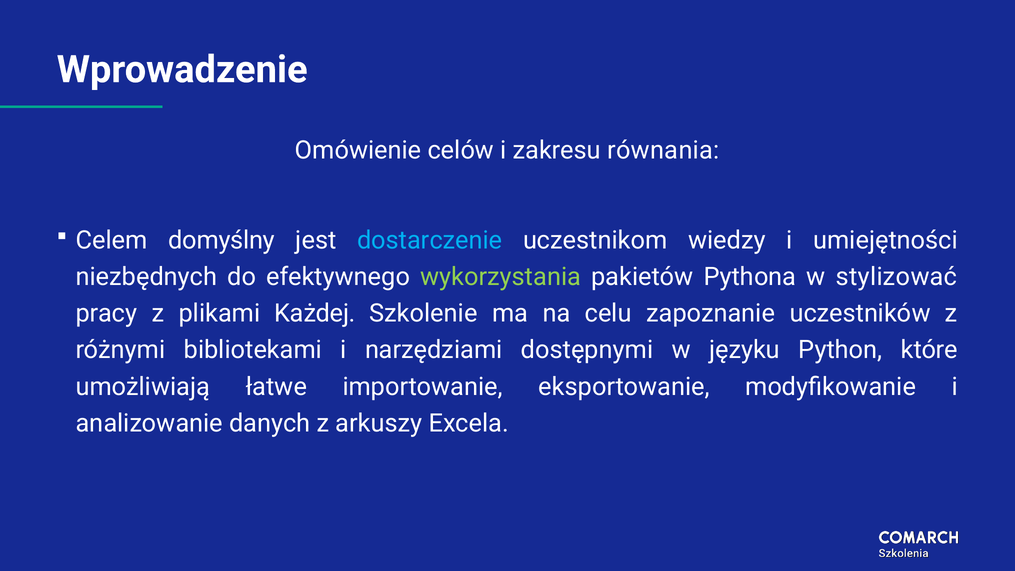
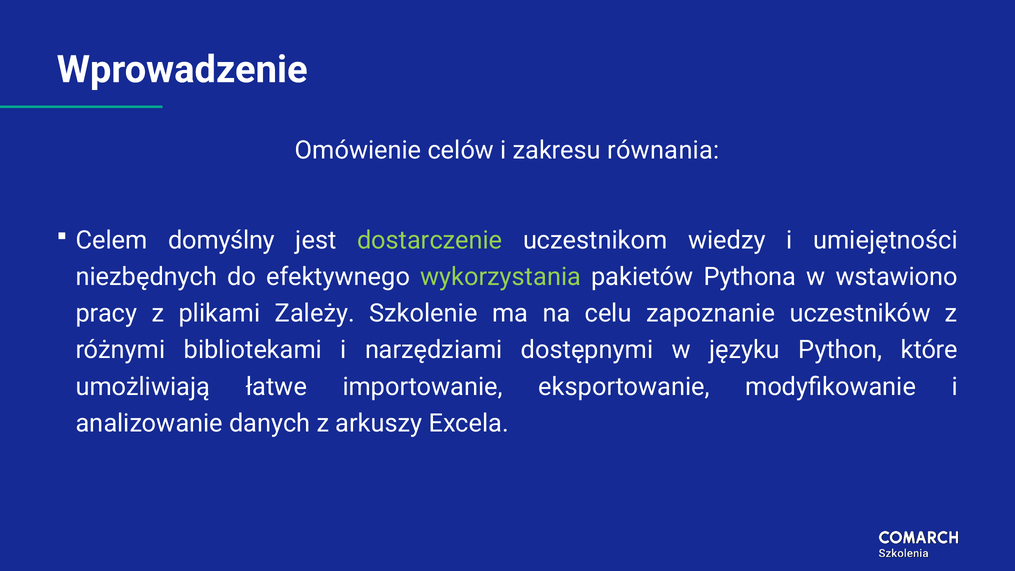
dostarczenie colour: light blue -> light green (430, 240)
stylizować: stylizować -> wstawiono (897, 277)
Każdej: Każdej -> Zależy (315, 314)
